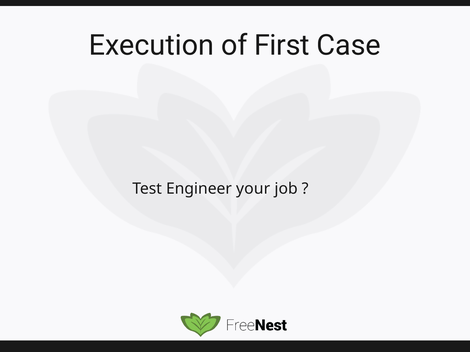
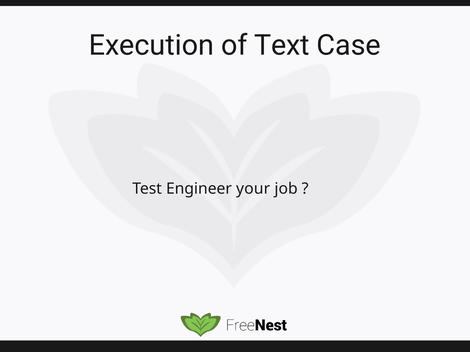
First: First -> Text (282, 45)
